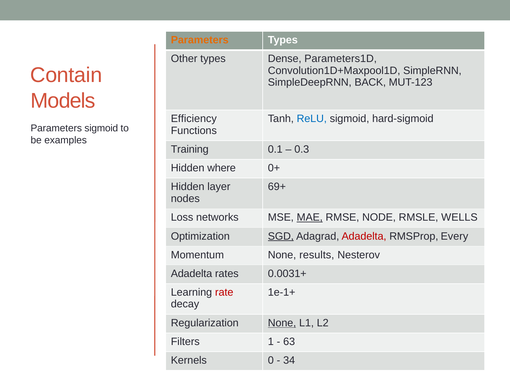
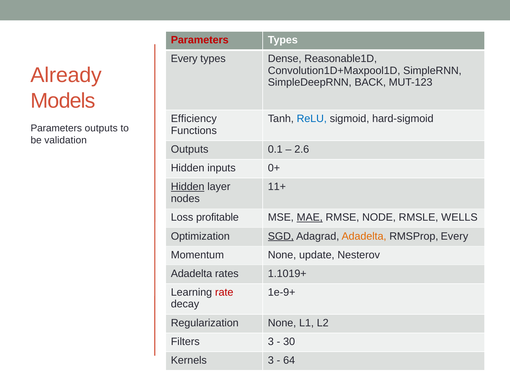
Parameters colour: orange -> red (200, 40)
Other: Other -> Every (184, 59)
Parameters1D: Parameters1D -> Reasonable1D (341, 59)
Contain: Contain -> Already (66, 75)
Parameters sigmoid: sigmoid -> outputs (101, 128)
examples: examples -> validation (66, 140)
Training: Training -> Outputs (190, 149)
0.3: 0.3 -> 2.6 (302, 149)
where: where -> inputs (222, 168)
Hidden underline: none -> present (188, 187)
69+: 69+ -> 11+ (277, 187)
networks: networks -> profitable (217, 217)
Adadelta colour: red -> orange (364, 236)
results: results -> update (317, 255)
0.0031+: 0.0031+ -> 1.1019+ (287, 273)
1e-1+: 1e-1+ -> 1e-9+ (282, 292)
None underline: present -> none (282, 322)
Filters 1: 1 -> 3 (271, 341)
63: 63 -> 30 (289, 341)
Kernels 0: 0 -> 3 (271, 360)
34: 34 -> 64 (289, 360)
